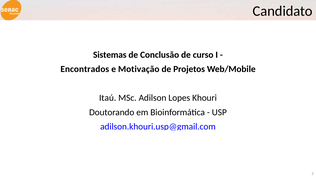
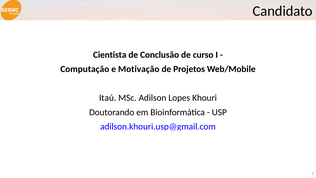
Sistemas: Sistemas -> Cientista (110, 55)
Encontrados: Encontrados -> Computação (85, 69)
